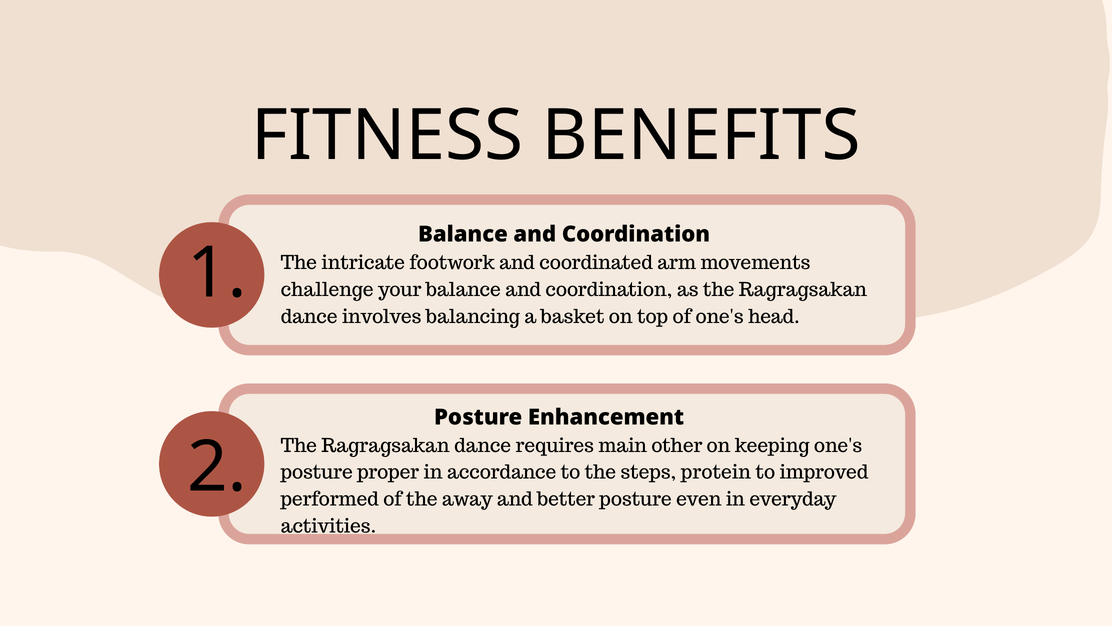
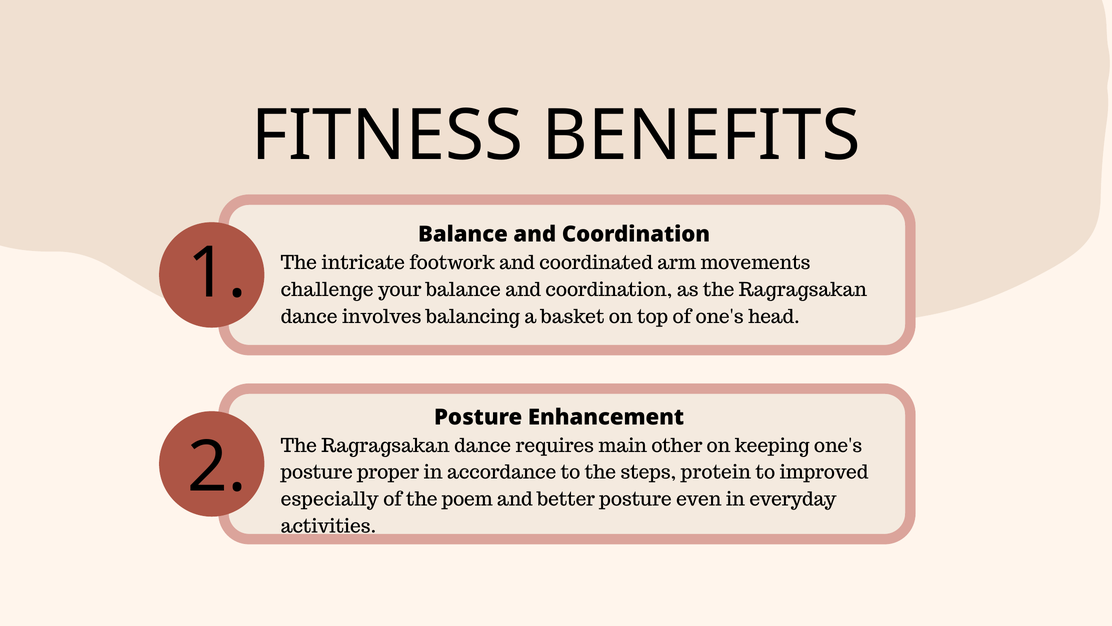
performed: performed -> especially (330, 499)
away: away -> poem (467, 499)
